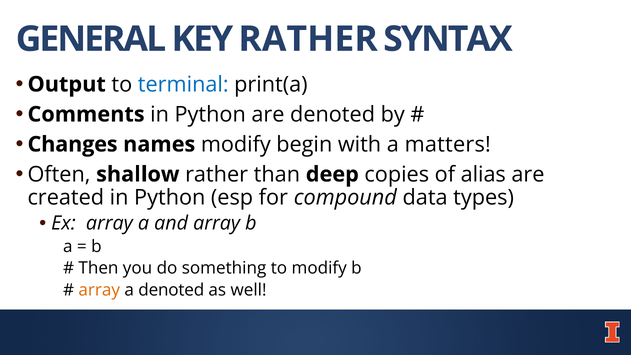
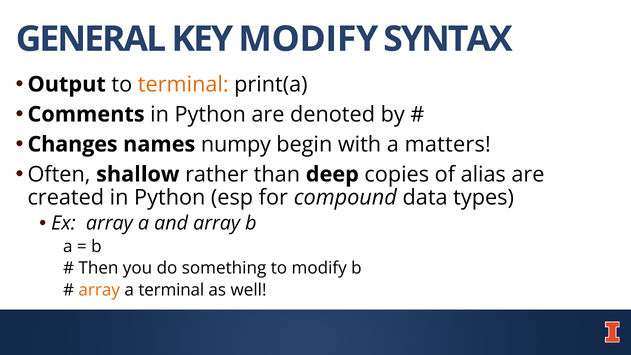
KEY RATHER: RATHER -> MODIFY (308, 39)
terminal colour: blue -> orange (183, 84)
names modify: modify -> numpy (236, 144)
a denoted: denoted -> terminal (171, 290)
